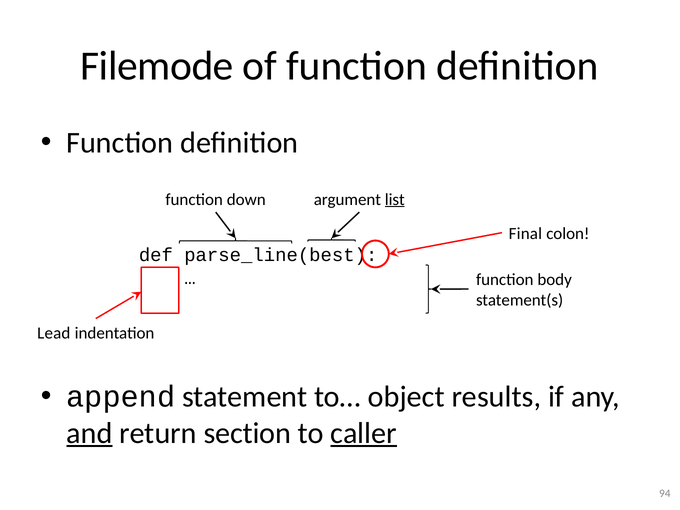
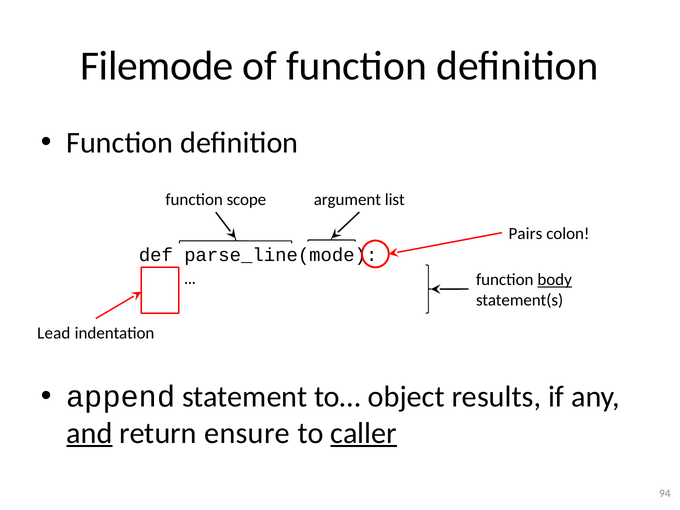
down: down -> scope (246, 199)
list underline: present -> none (395, 199)
Final: Final -> Pairs (525, 234)
parse_line(best: parse_line(best -> parse_line(mode (281, 255)
body underline: none -> present (555, 280)
section: section -> ensure (247, 433)
